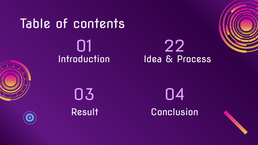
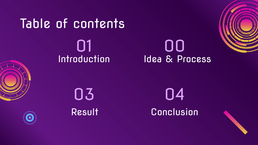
22: 22 -> 00 (175, 46)
